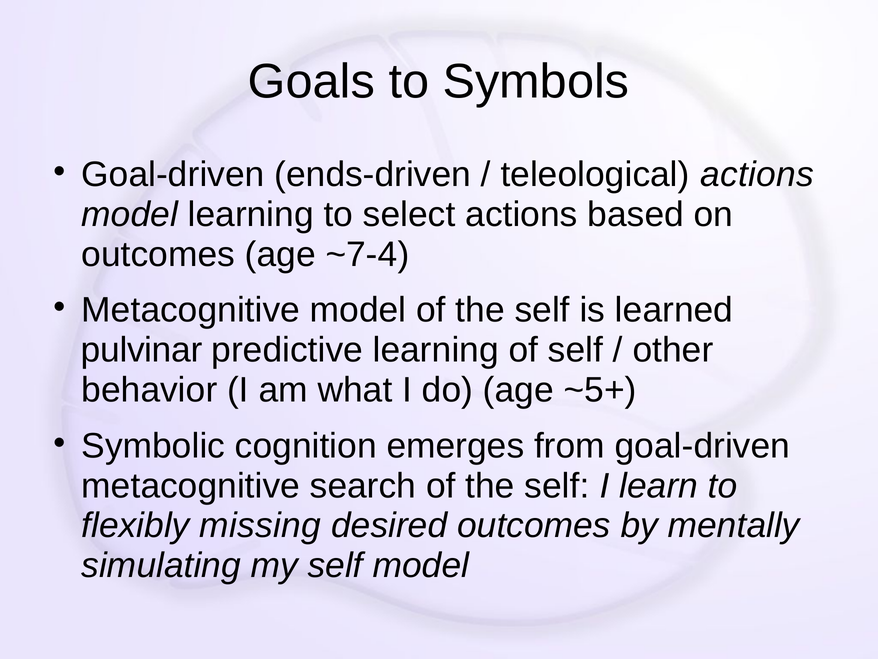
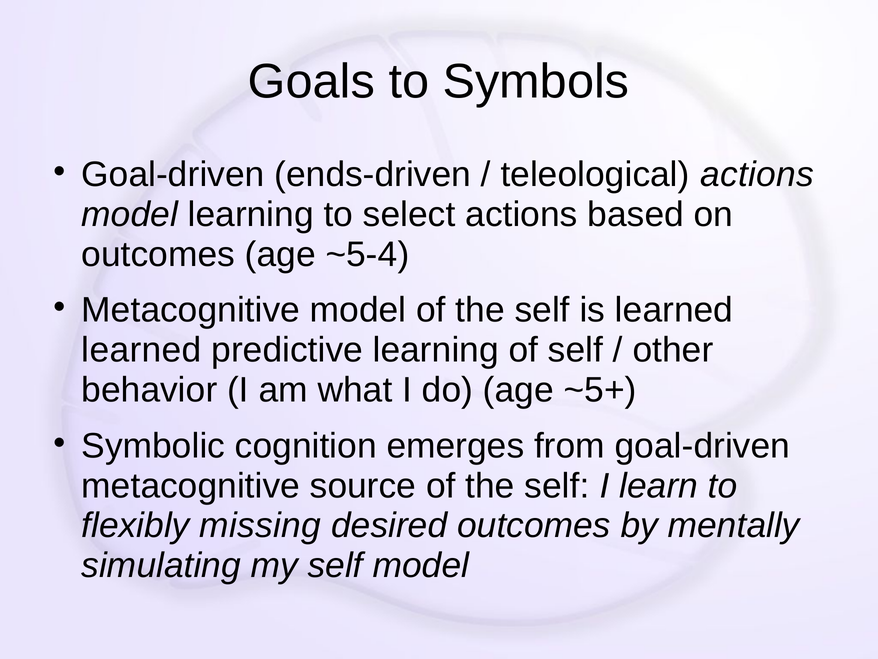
~7-4: ~7-4 -> ~5-4 (367, 254)
pulvinar: pulvinar -> learned (141, 350)
search: search -> source (363, 486)
